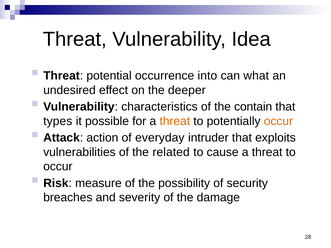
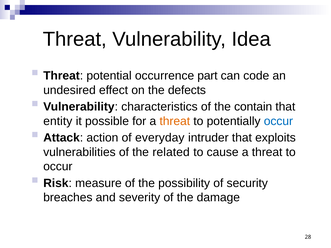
into: into -> part (207, 76)
what: what -> code (256, 76)
deeper: deeper -> defects (187, 90)
types: types -> entity (58, 121)
occur colour: orange -> blue (278, 121)
